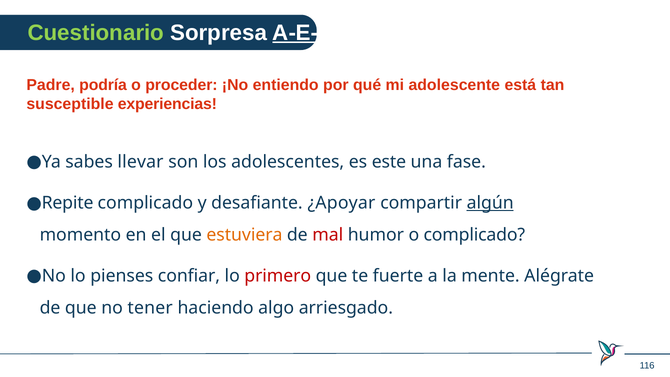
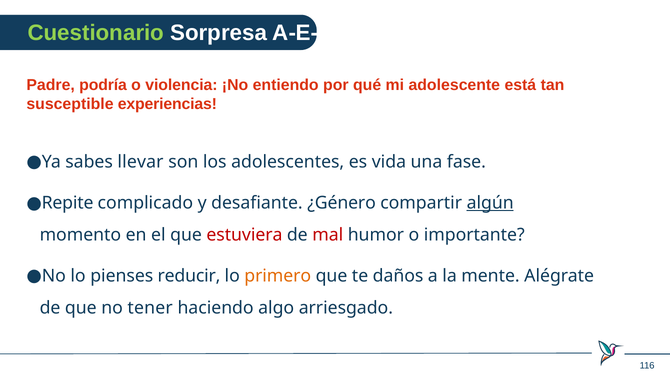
A-E-C-P underline: present -> none (315, 33)
proceder: proceder -> violencia (181, 85)
este: este -> vida (389, 162)
¿Apoyar: ¿Apoyar -> ¿Género (342, 203)
estuviera colour: orange -> red (244, 235)
o complicado: complicado -> importante (474, 235)
confiar: confiar -> reducir (189, 276)
primero colour: red -> orange (278, 276)
fuerte: fuerte -> daños (398, 276)
